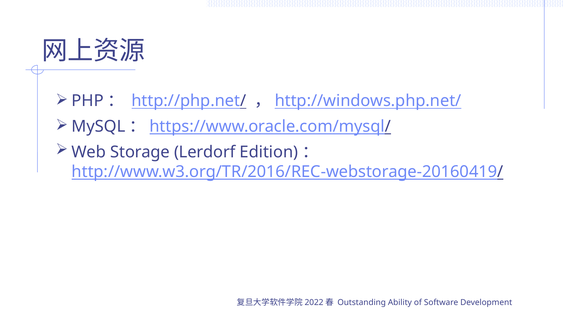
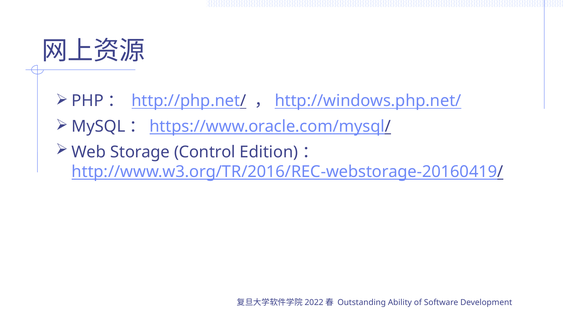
Lerdorf: Lerdorf -> Control (205, 152)
